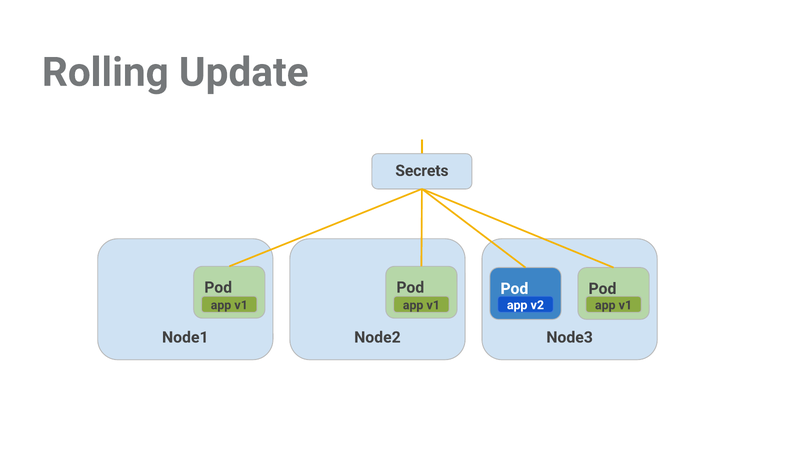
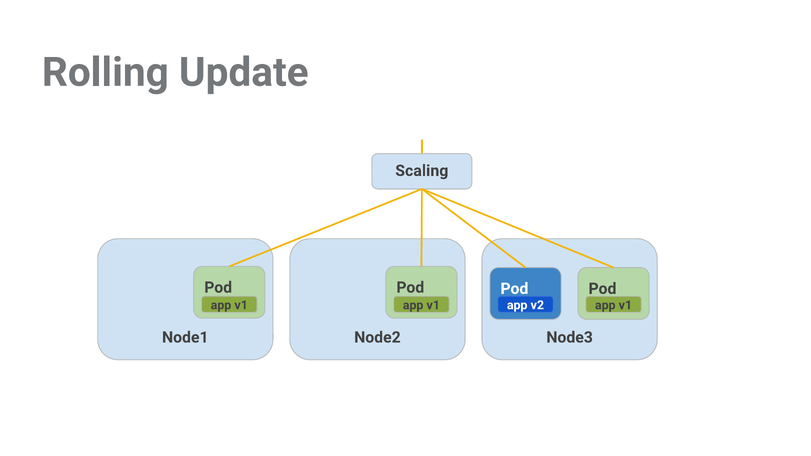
Secrets: Secrets -> Scaling (422, 171)
